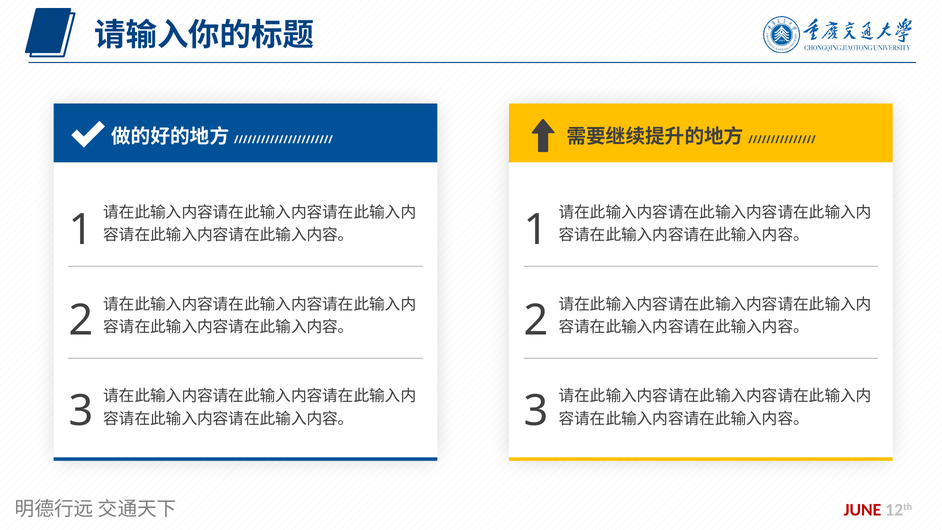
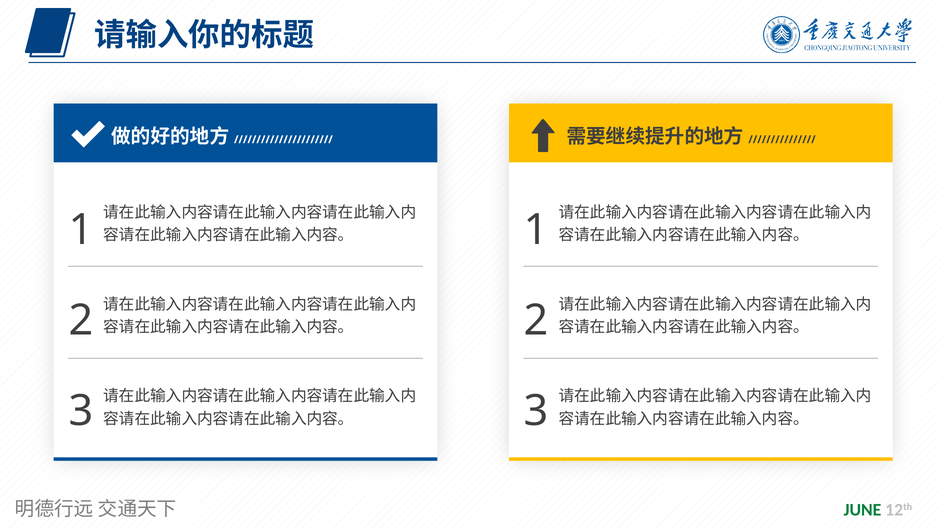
JUNE colour: red -> green (862, 510)
